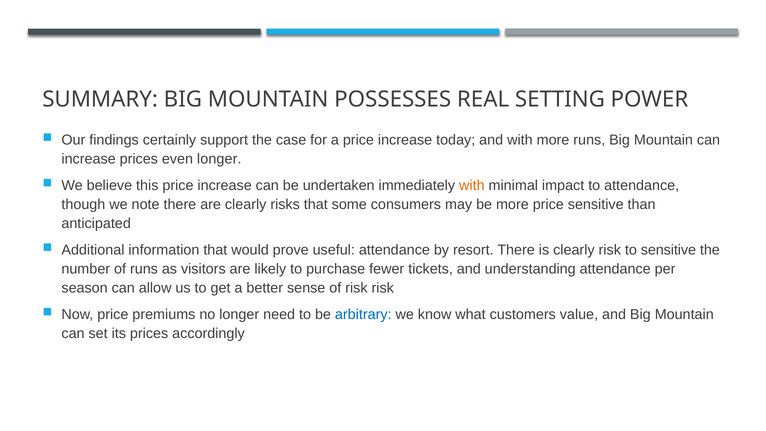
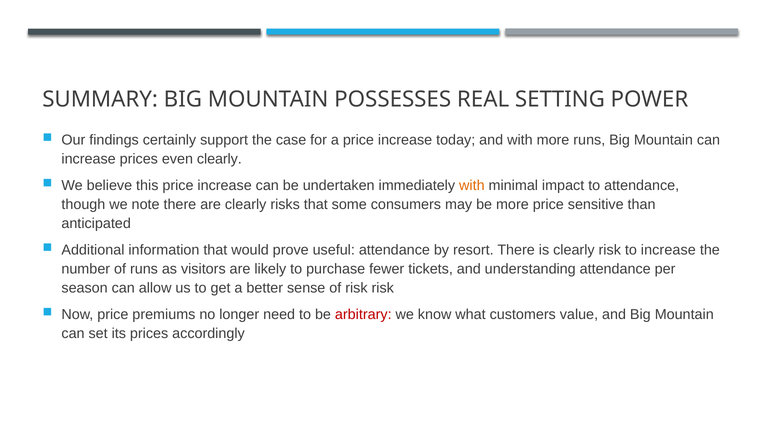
even longer: longer -> clearly (219, 159)
to sensitive: sensitive -> increase (668, 250)
arbitrary colour: blue -> red (363, 315)
